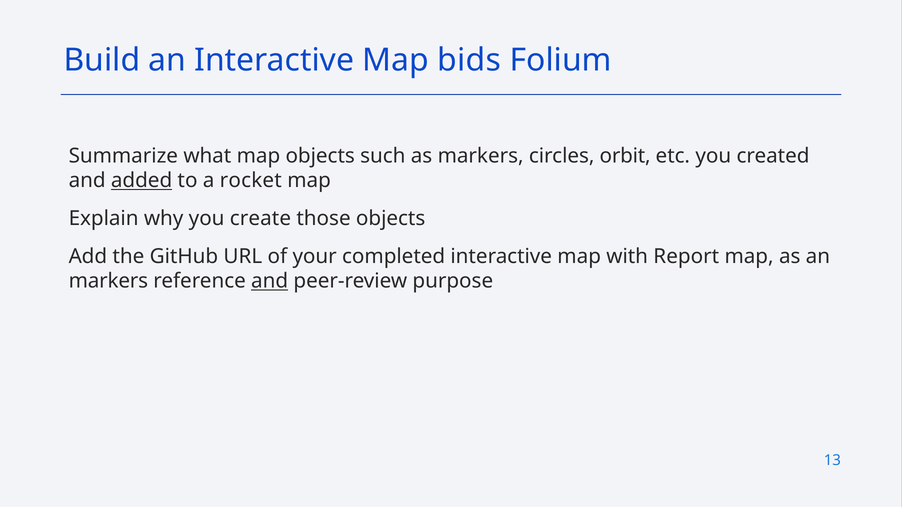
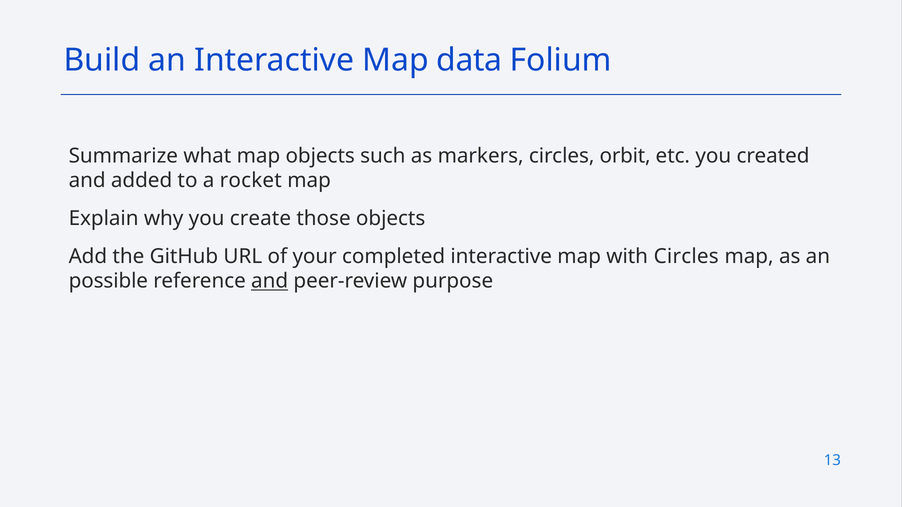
bids: bids -> data (469, 60)
added underline: present -> none (142, 181)
with Report: Report -> Circles (686, 256)
markers: markers -> possible (108, 281)
